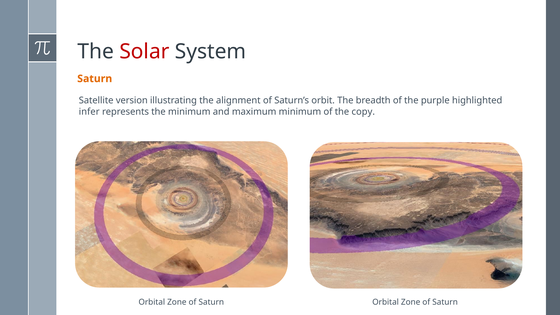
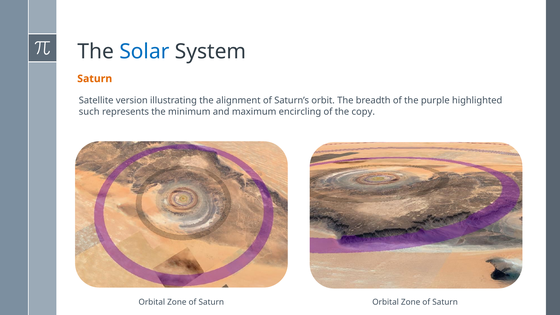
Solar colour: red -> blue (144, 52)
infer: infer -> such (89, 112)
maximum minimum: minimum -> encircling (300, 112)
